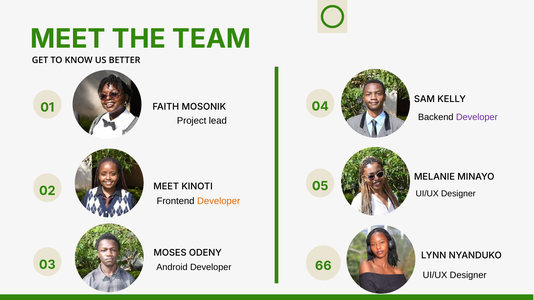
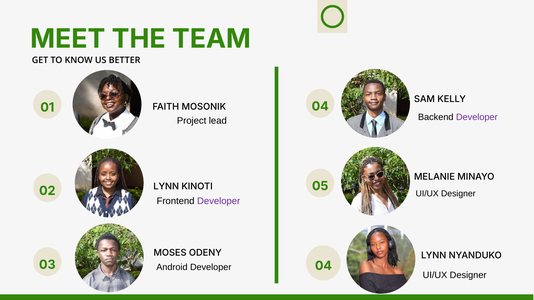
MEET: MEET -> LYNN (166, 187)
Developer colour: orange -> purple (219, 201)
03 66: 66 -> 04 (323, 266)
